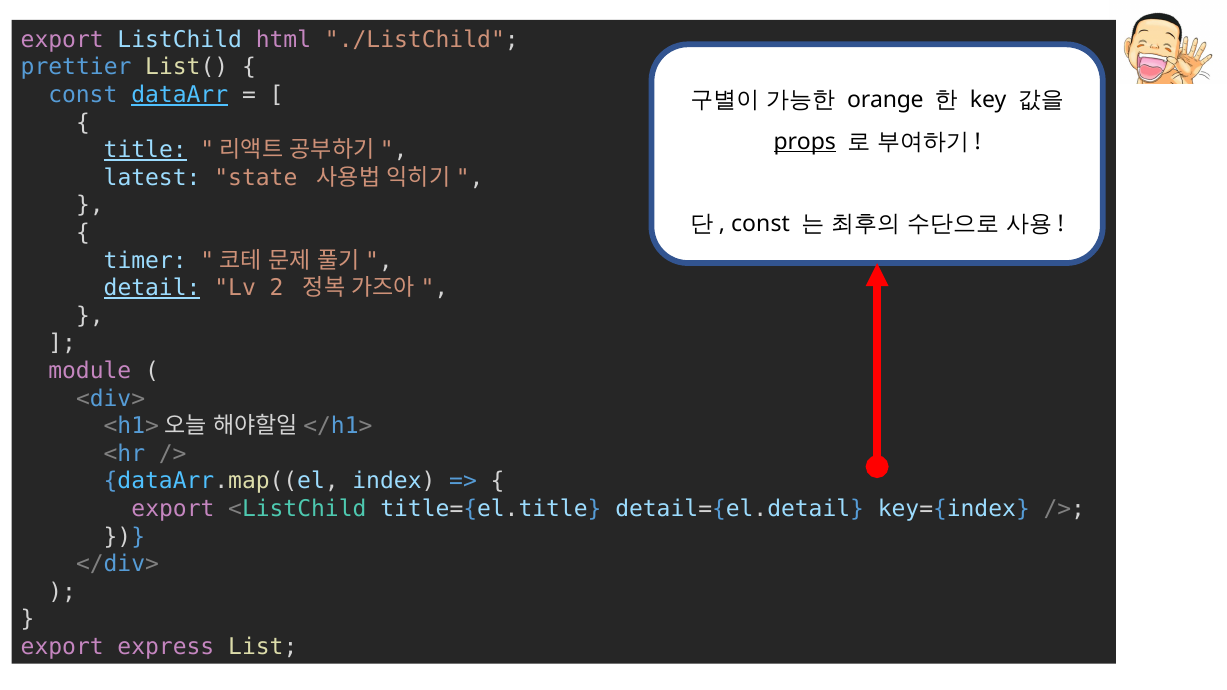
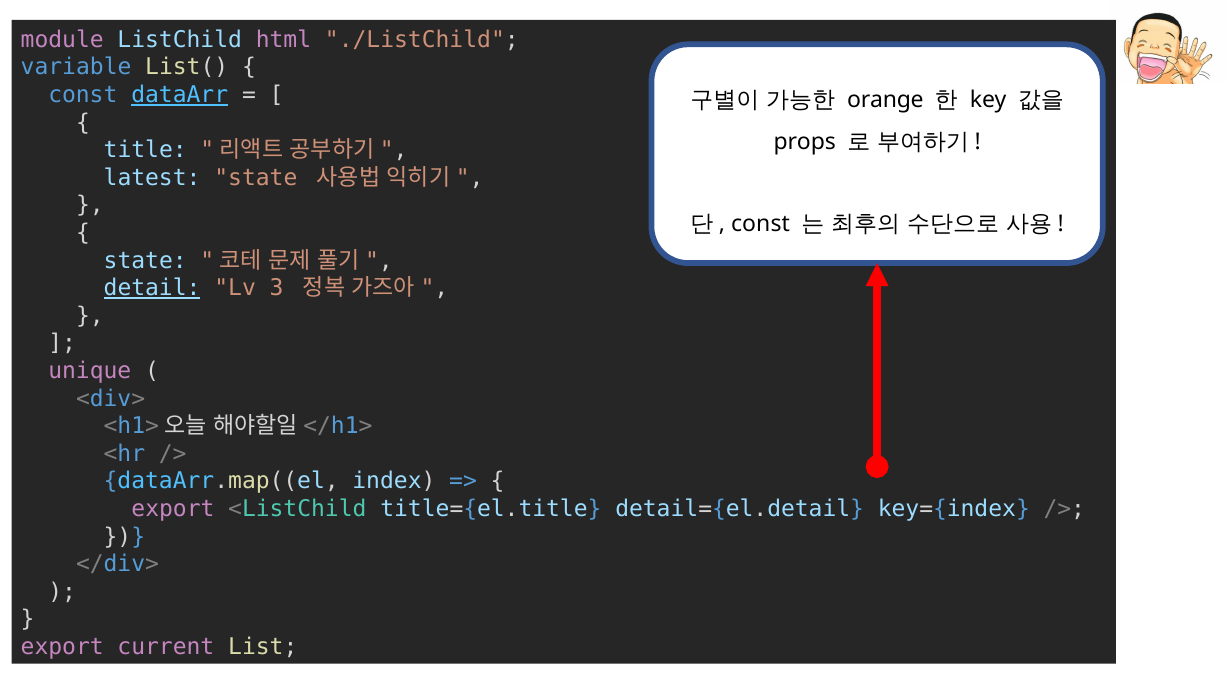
export: export -> module (62, 40)
prettier: prettier -> variable (76, 67)
props underline: present -> none (805, 142)
title underline: present -> none (145, 150)
timer: timer -> state (145, 261)
2: 2 -> 3 (277, 288)
module: module -> unique (90, 371)
express: express -> current (166, 647)
